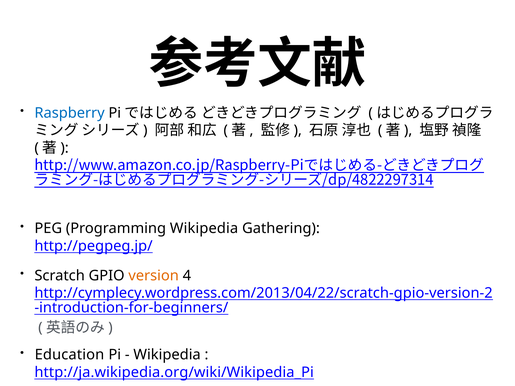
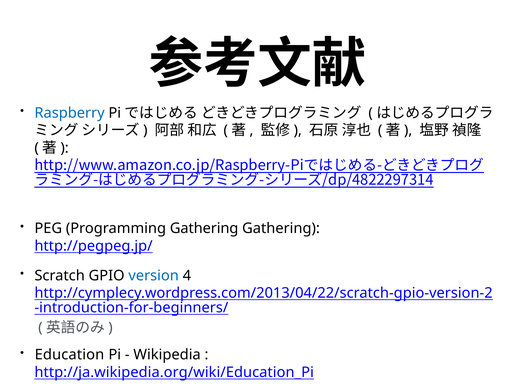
Programming Wikipedia: Wikipedia -> Gathering (204, 229)
version colour: orange -> blue (154, 276)
http://ja.wikipedia.org/wiki/Wikipedia_Pi: http://ja.wikipedia.org/wiki/Wikipedia_Pi -> http://ja.wikipedia.org/wiki/Education_Pi (174, 373)
